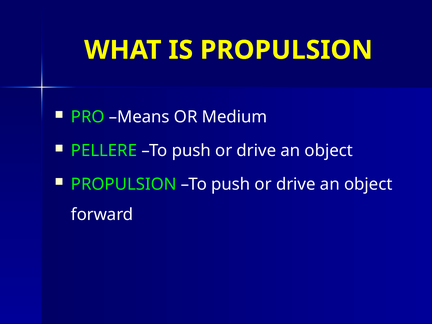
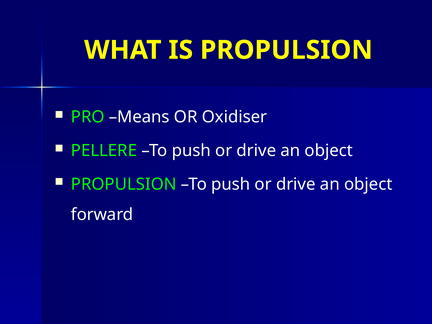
Medium: Medium -> Oxidiser (235, 117)
